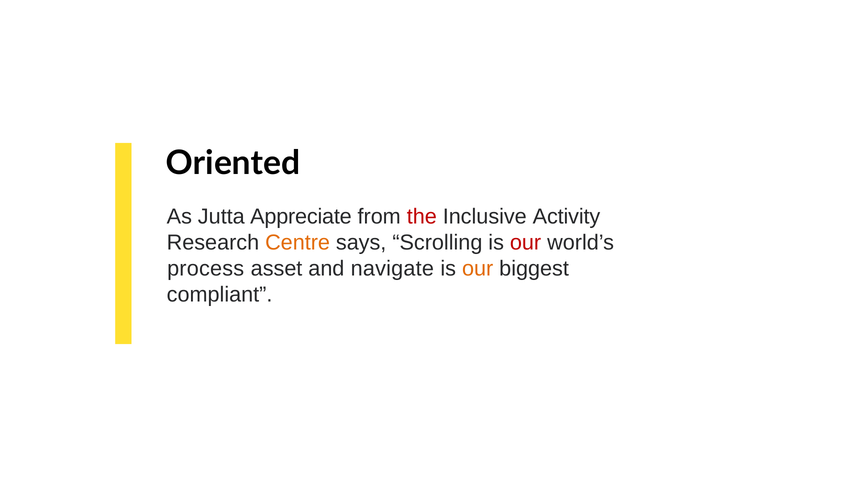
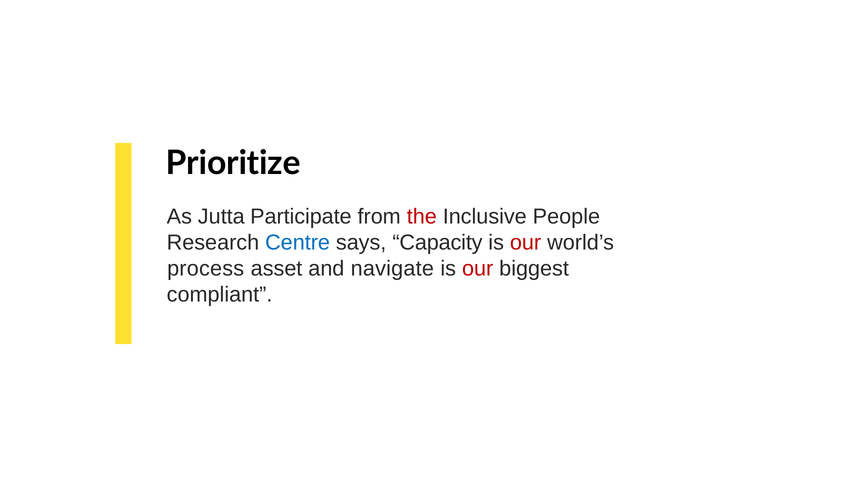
Oriented: Oriented -> Prioritize (233, 163)
Appreciate: Appreciate -> Participate (301, 216)
Activity: Activity -> People (566, 216)
Centre colour: orange -> blue (298, 242)
Scrolling: Scrolling -> Capacity (437, 242)
our colour: orange -> red (478, 268)
